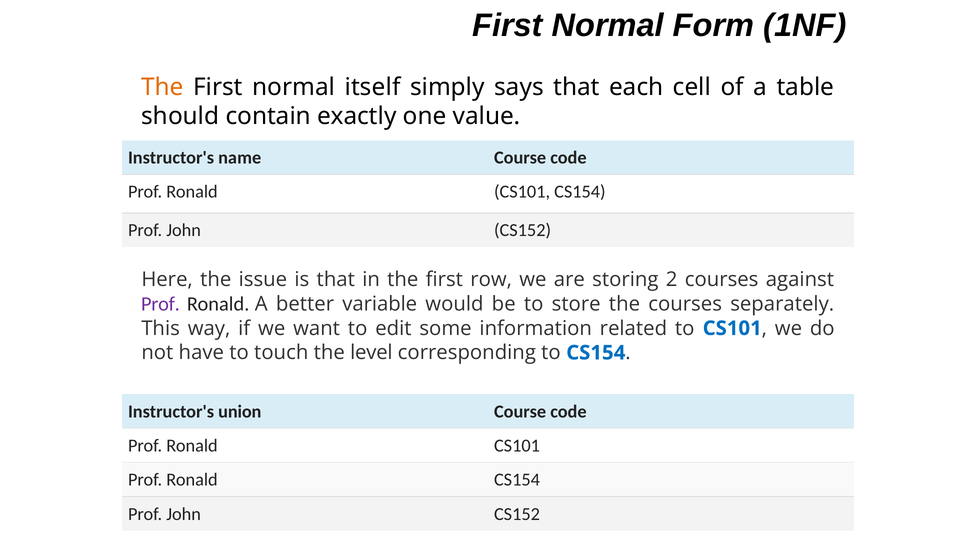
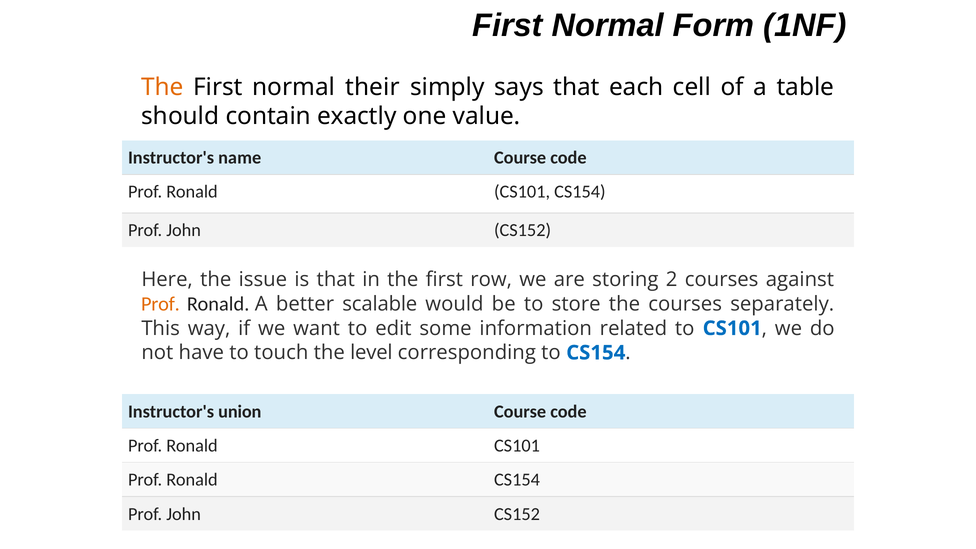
itself: itself -> their (373, 87)
Prof colour: purple -> orange (160, 304)
variable: variable -> scalable (380, 304)
